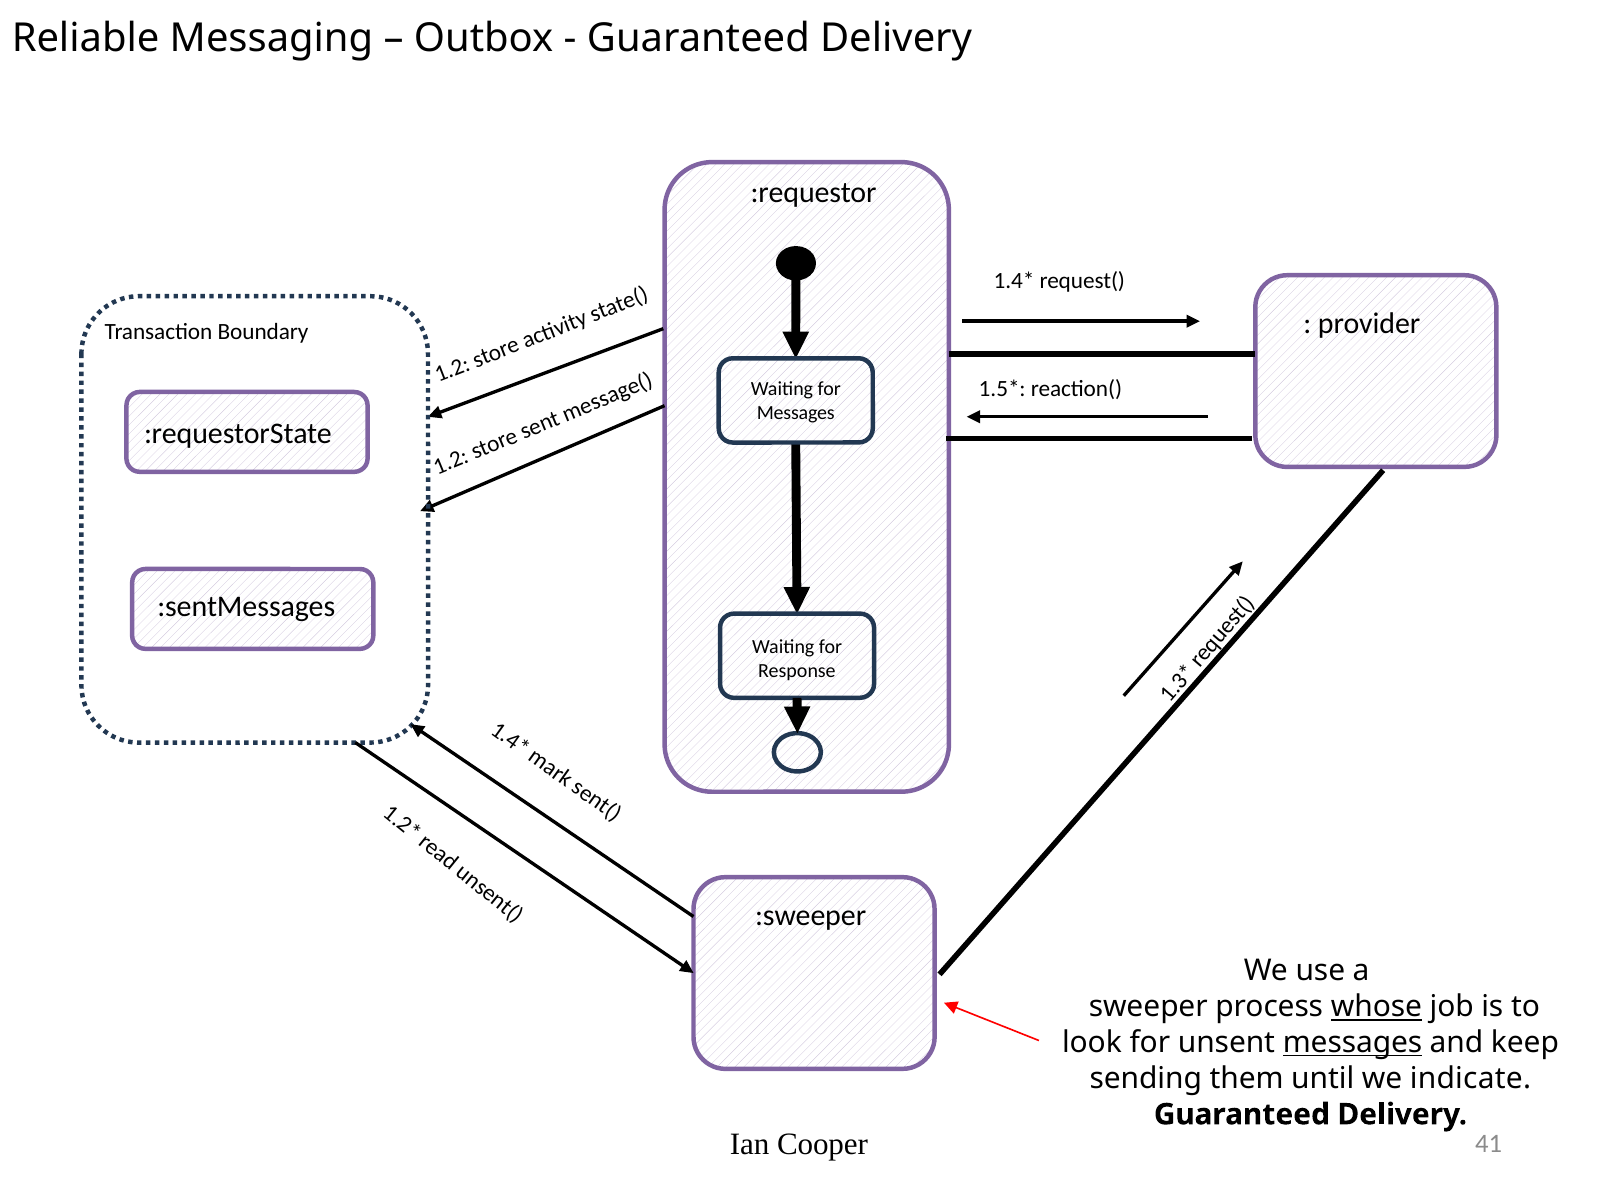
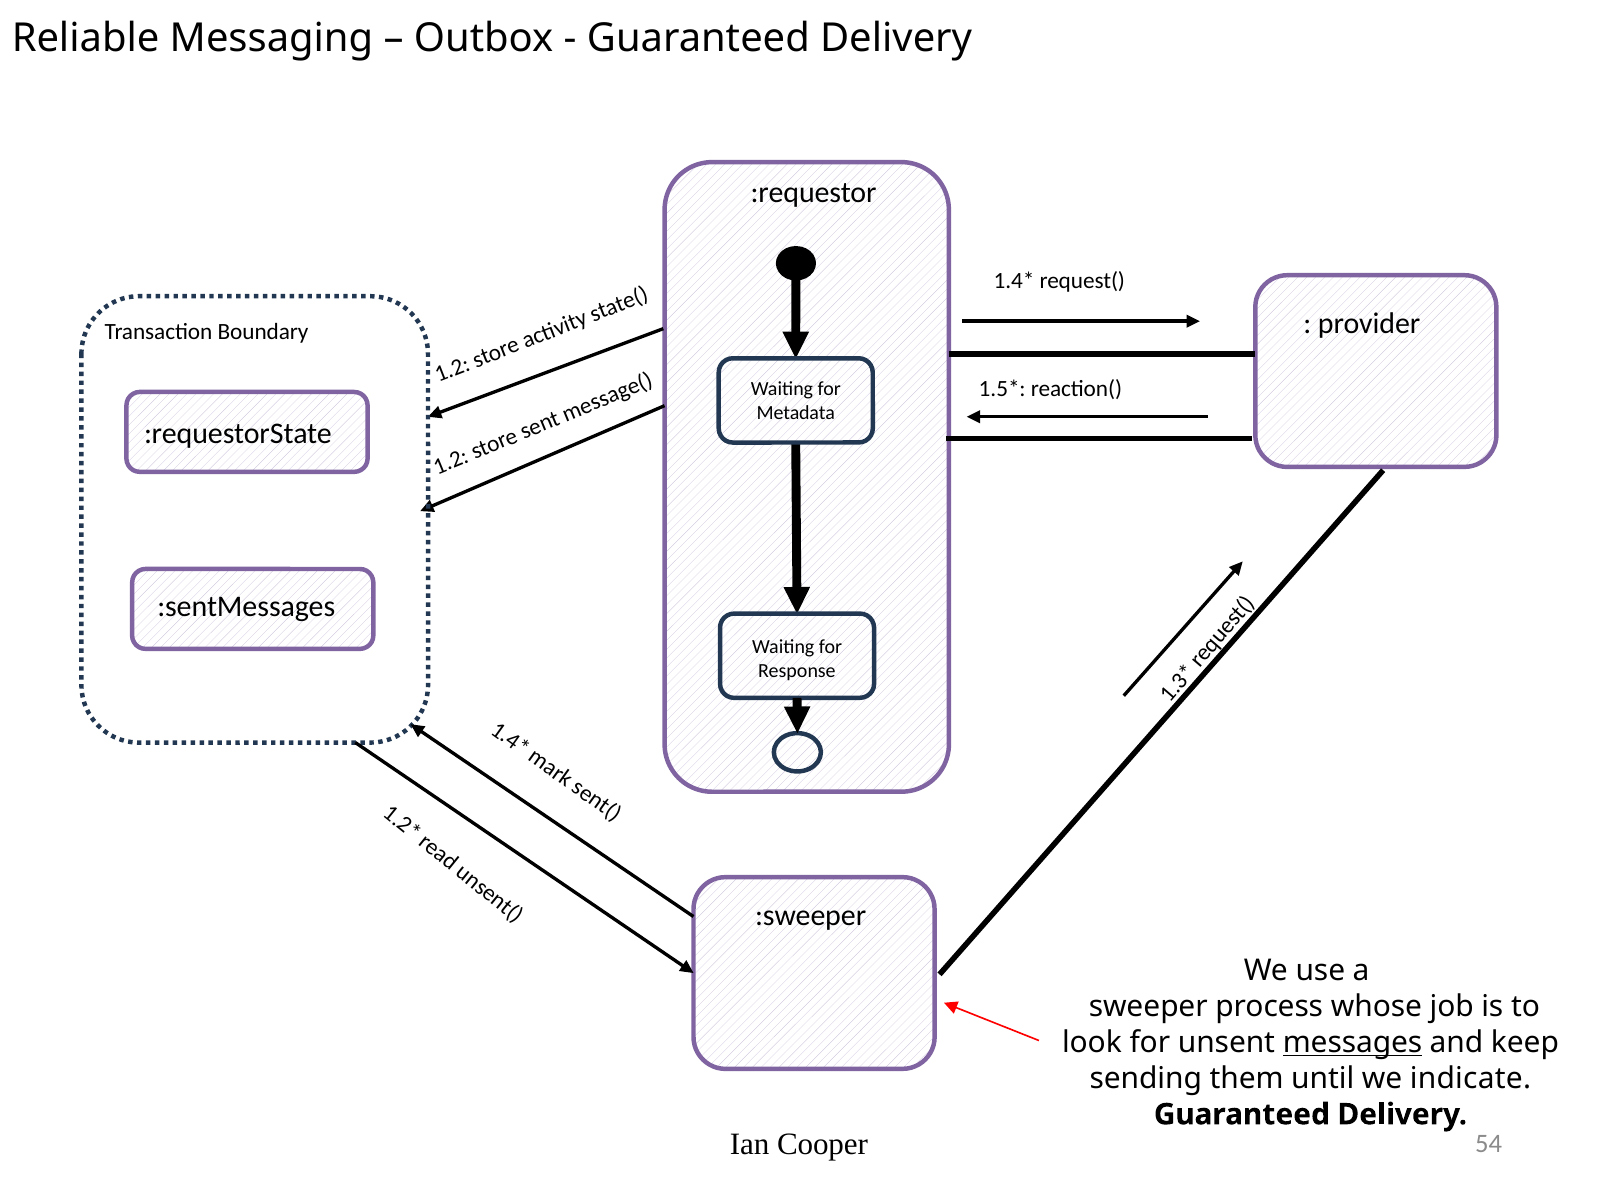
Messages: Messages -> Metadata (796, 413)
whose underline: present -> none (1376, 1007)
41: 41 -> 54 (1489, 1144)
